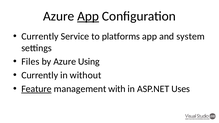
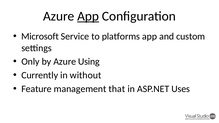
Currently: Currently -> Microsoft (40, 36)
system: system -> custom (191, 36)
Files: Files -> Only (30, 62)
Feature underline: present -> none (36, 89)
with: with -> that (117, 89)
